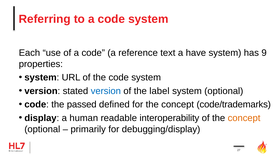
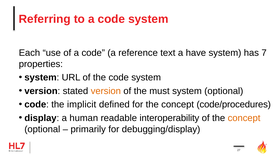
9: 9 -> 7 (264, 53)
version colour: blue -> orange (106, 91)
label: label -> must (159, 91)
passed: passed -> implicit (82, 105)
code/trademarks: code/trademarks -> code/procedures (234, 105)
